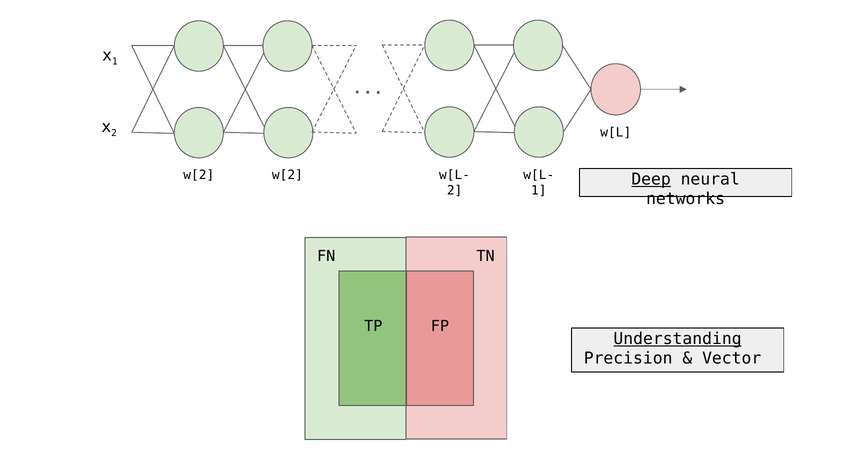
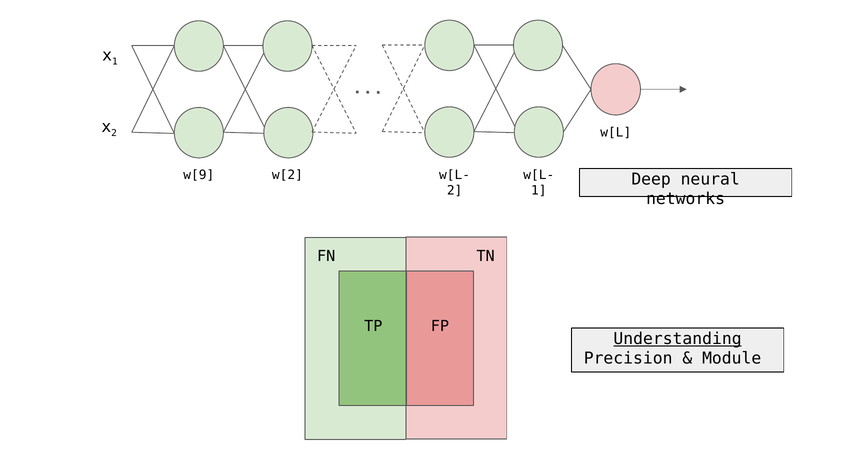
w[2: w[2 -> w[9 (199, 175)
Deep underline: present -> none (651, 179)
Vector: Vector -> Module (732, 359)
